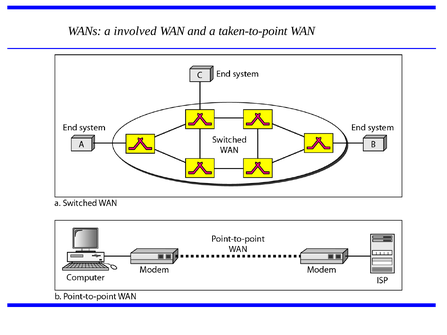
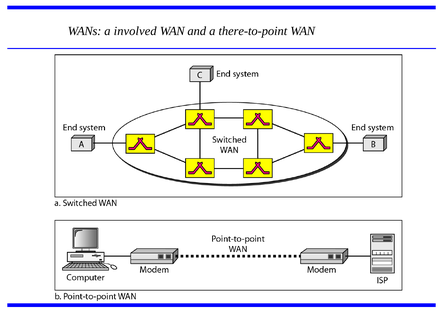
taken-to-point: taken-to-point -> there-to-point (253, 31)
